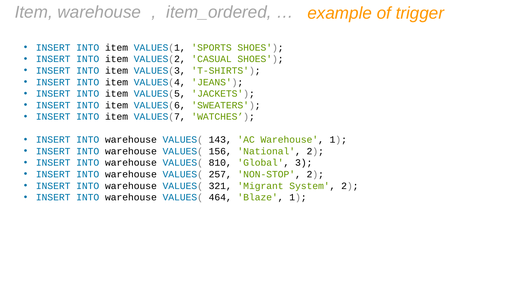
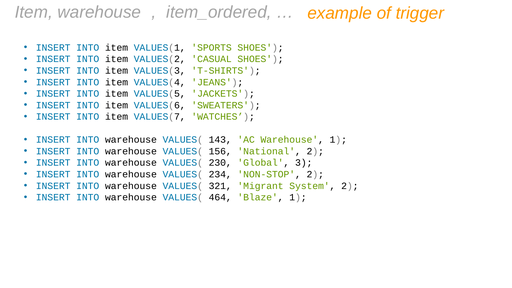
810: 810 -> 230 (220, 163)
257: 257 -> 234 (220, 174)
